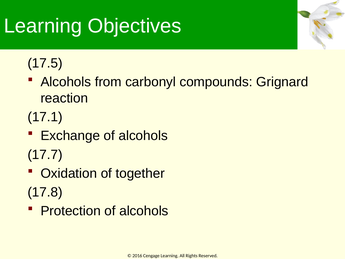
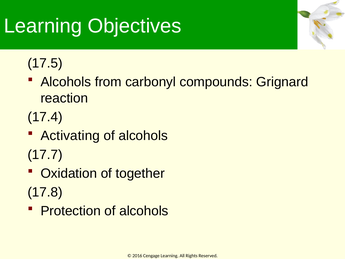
17.1: 17.1 -> 17.4 (45, 117)
Exchange: Exchange -> Activating (70, 136)
